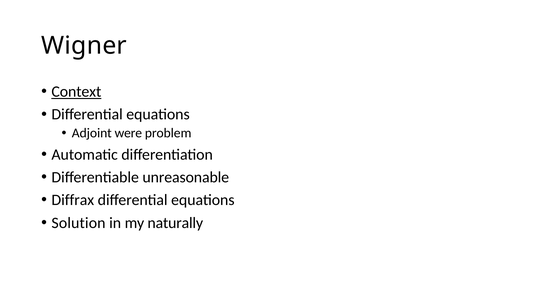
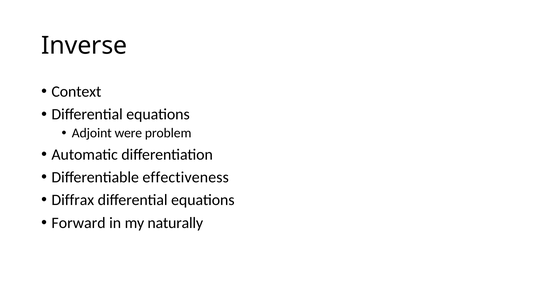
Wigner: Wigner -> Inverse (84, 46)
Context underline: present -> none (76, 92)
unreasonable: unreasonable -> effectiveness (186, 177)
Solution: Solution -> Forward (79, 223)
